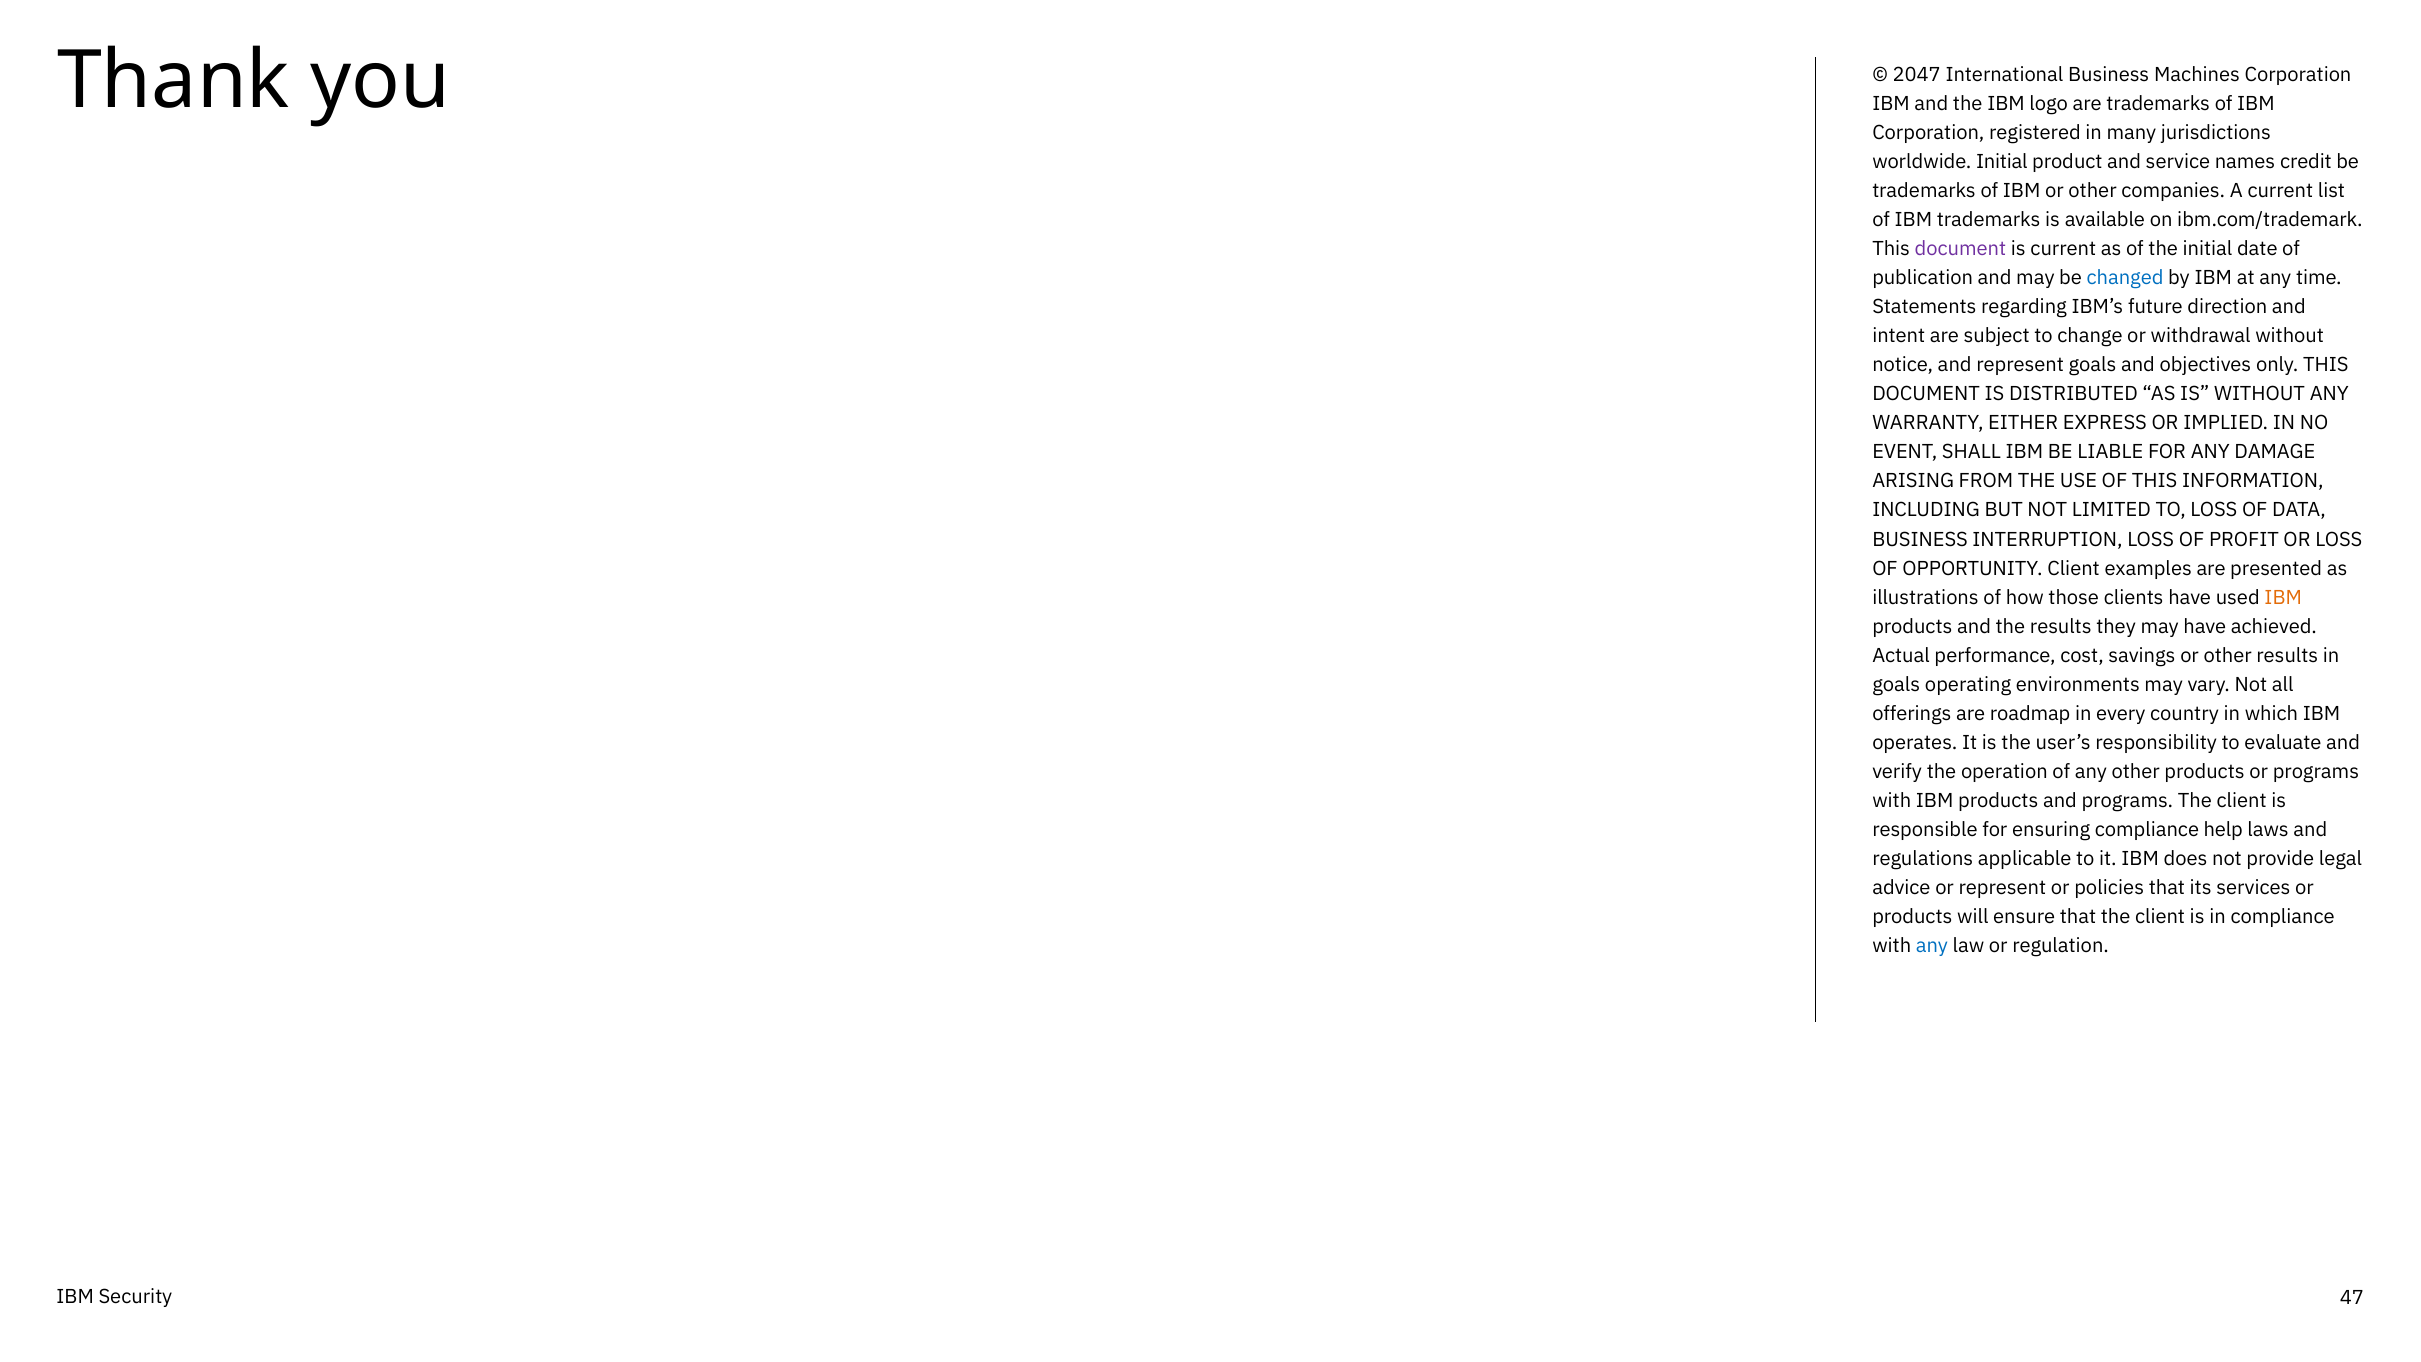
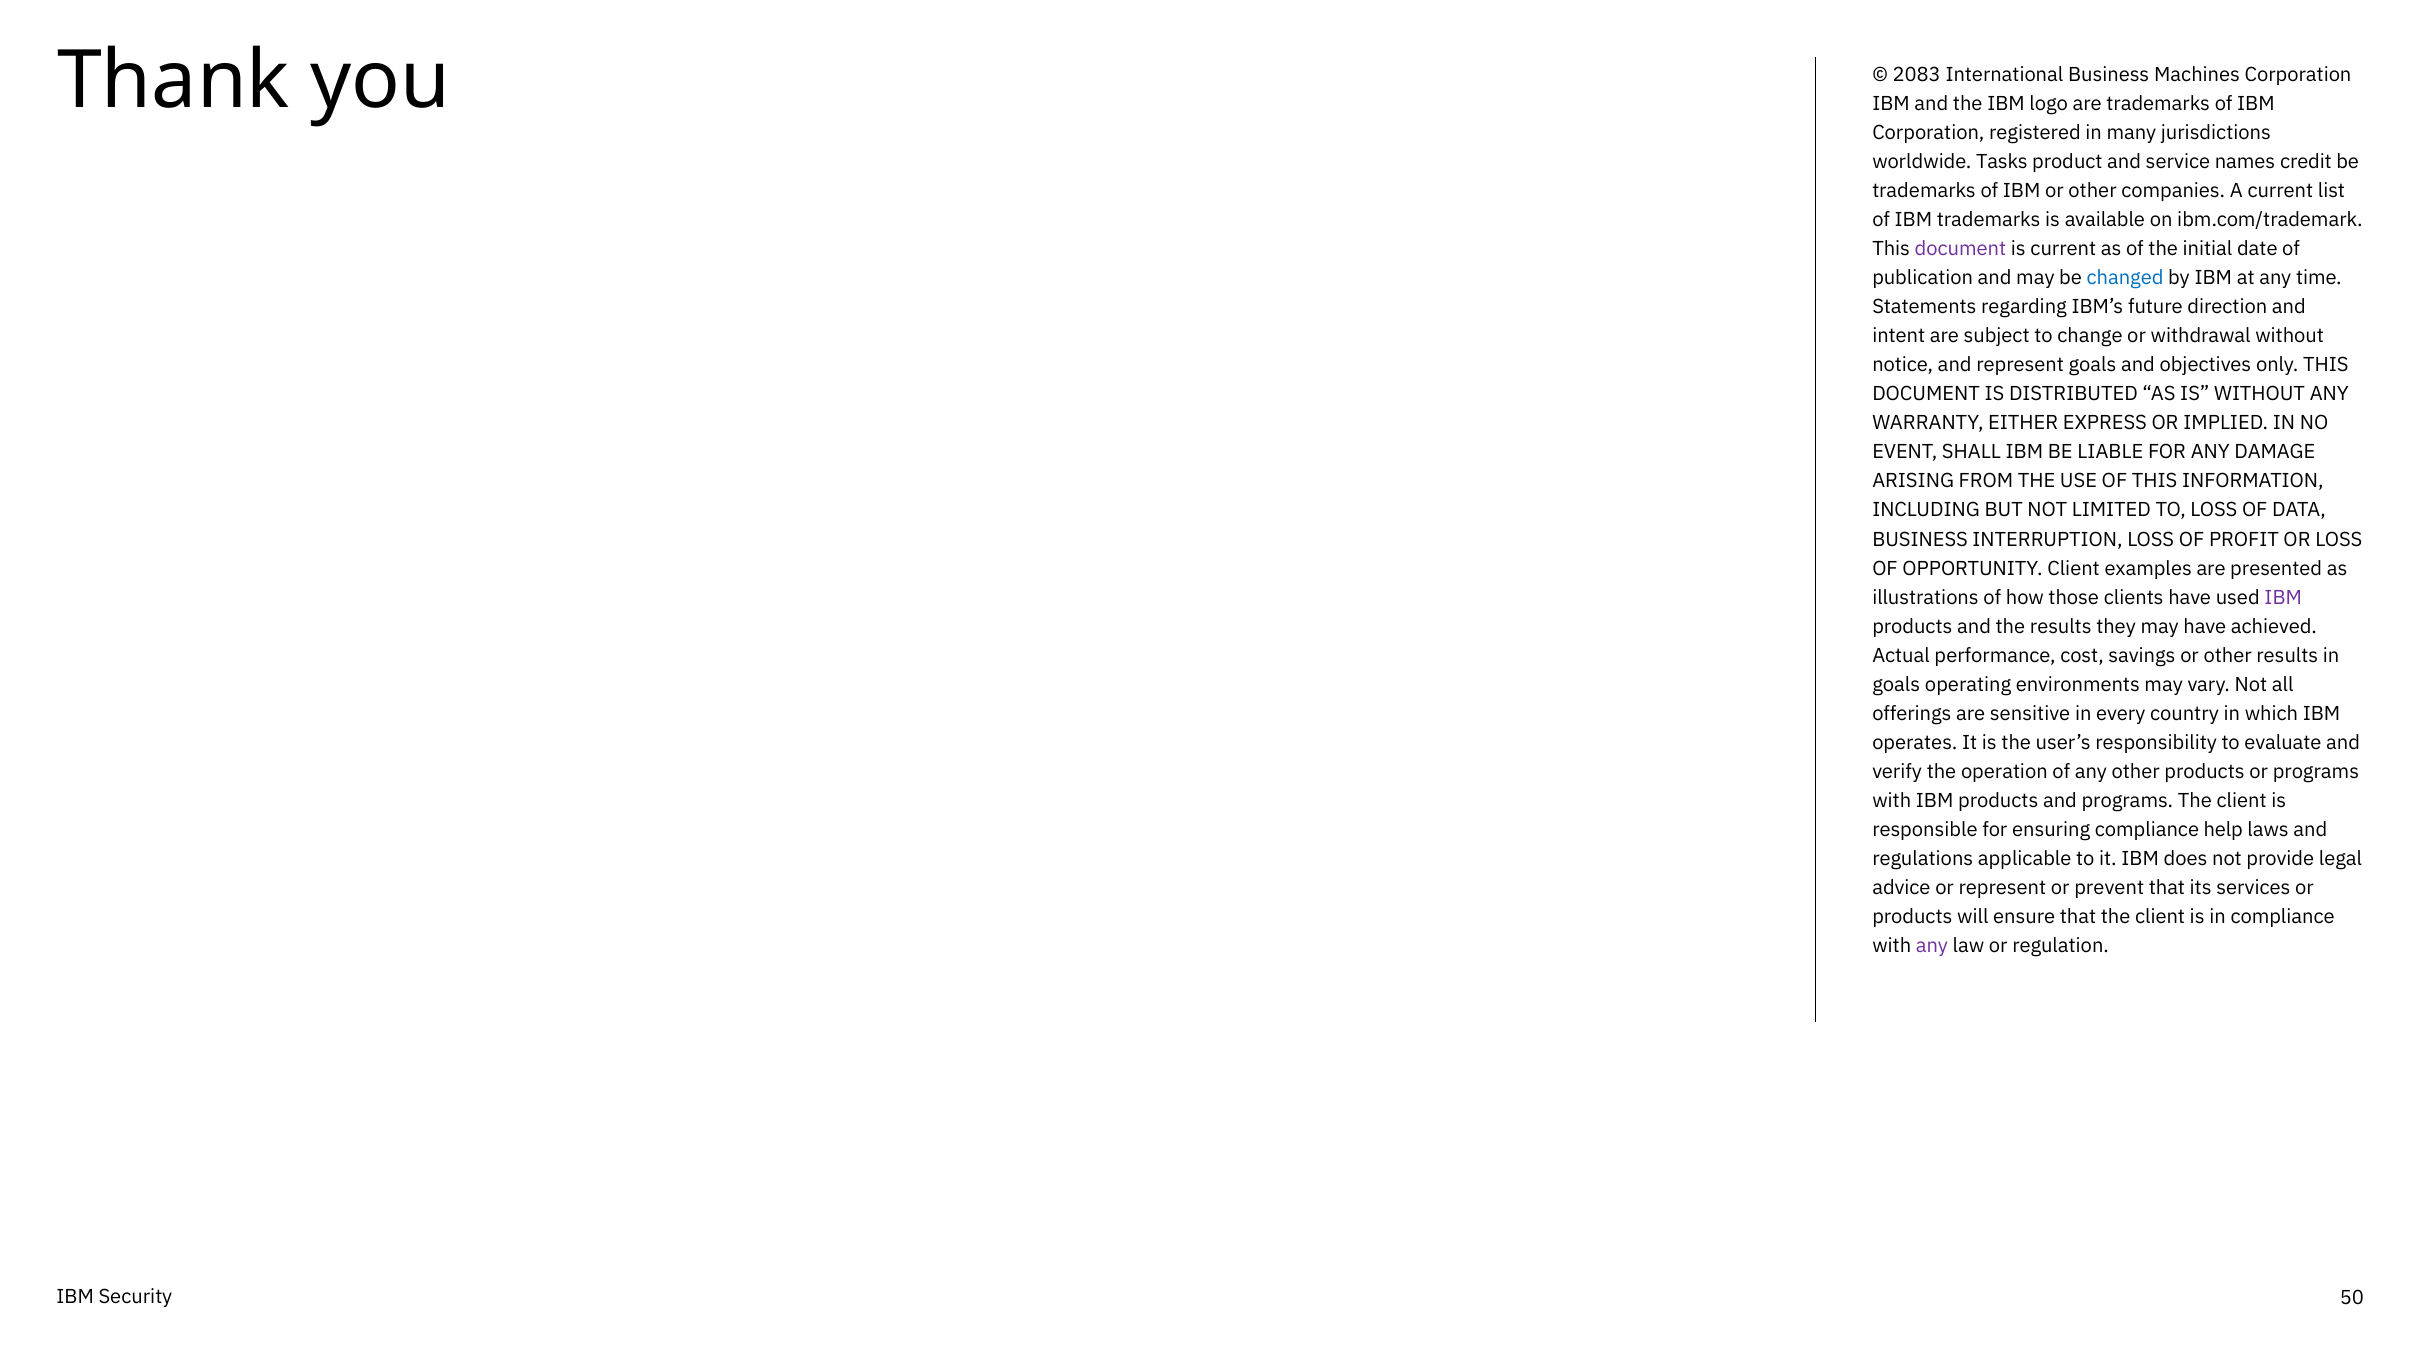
2047: 2047 -> 2083 (1917, 75)
worldwide Initial: Initial -> Tasks (2002, 162)
IBM colour: orange -> purple (2283, 597)
roadmap: roadmap -> sensitive (2030, 713)
policies: policies -> prevent (2109, 887)
any colour: blue -> purple (1932, 945)
47: 47 -> 50 (2352, 1297)
